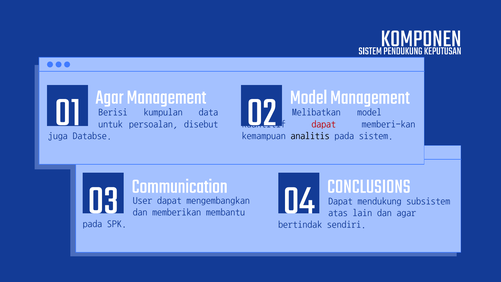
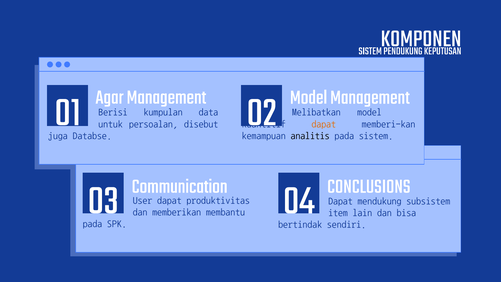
dapat colour: red -> orange (324, 124)
mengembangkan: mengembangkan -> produktivitas (218, 200)
atas: atas -> item (338, 212)
dan agar: agar -> bisa (406, 212)
